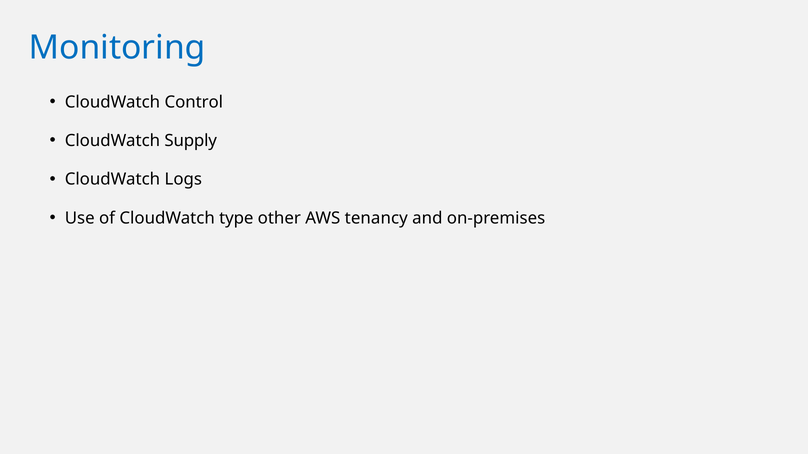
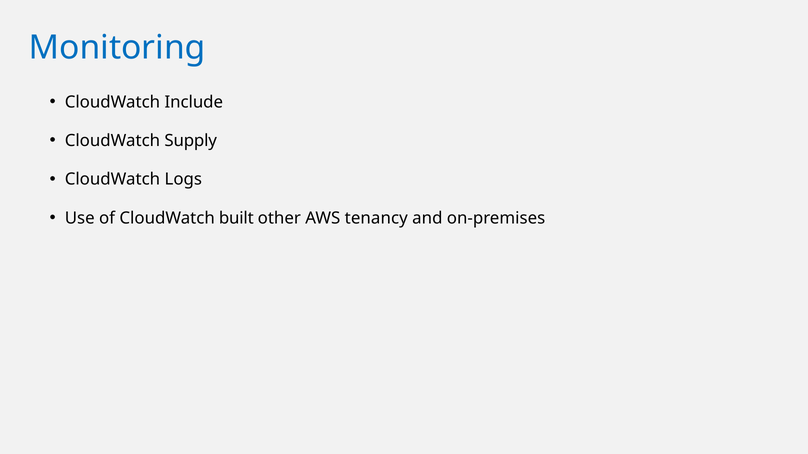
Control: Control -> Include (194, 102)
type: type -> built (236, 218)
